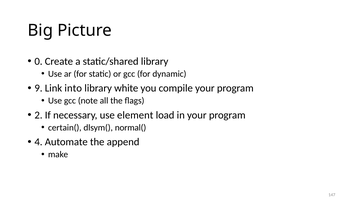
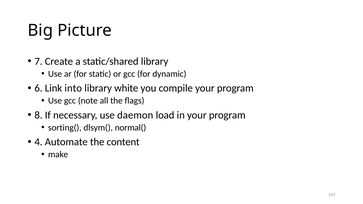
0: 0 -> 7 (38, 61)
9: 9 -> 6 (38, 88)
2: 2 -> 8 (38, 115)
element: element -> daemon (135, 115)
certain(: certain( -> sorting( (65, 128)
append: append -> content (123, 142)
